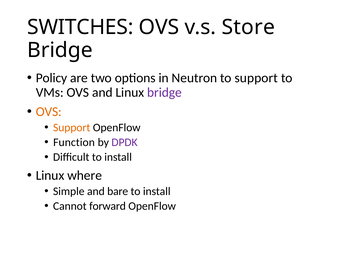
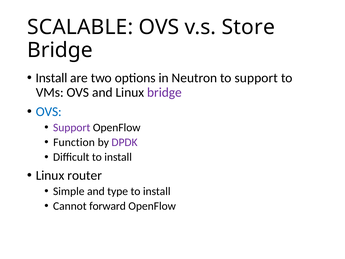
SWITCHES: SWITCHES -> SCALABLE (80, 27)
Policy: Policy -> Install (52, 78)
OVS colour: orange -> blue (49, 112)
Support colour: orange -> purple (72, 127)
where: where -> router (85, 175)
bare: bare -> type (118, 191)
